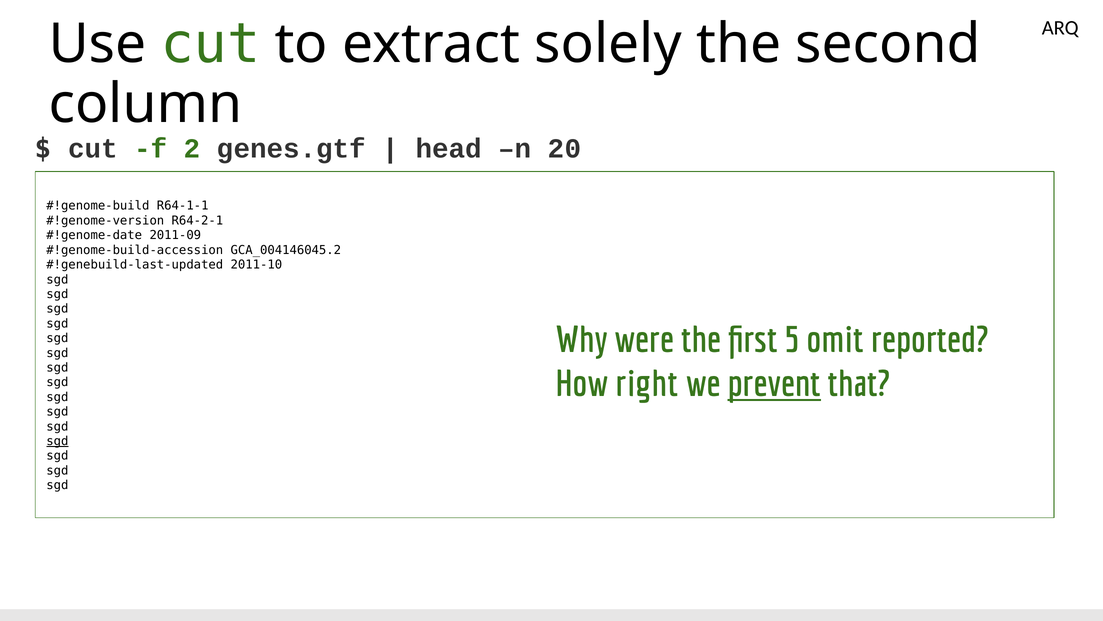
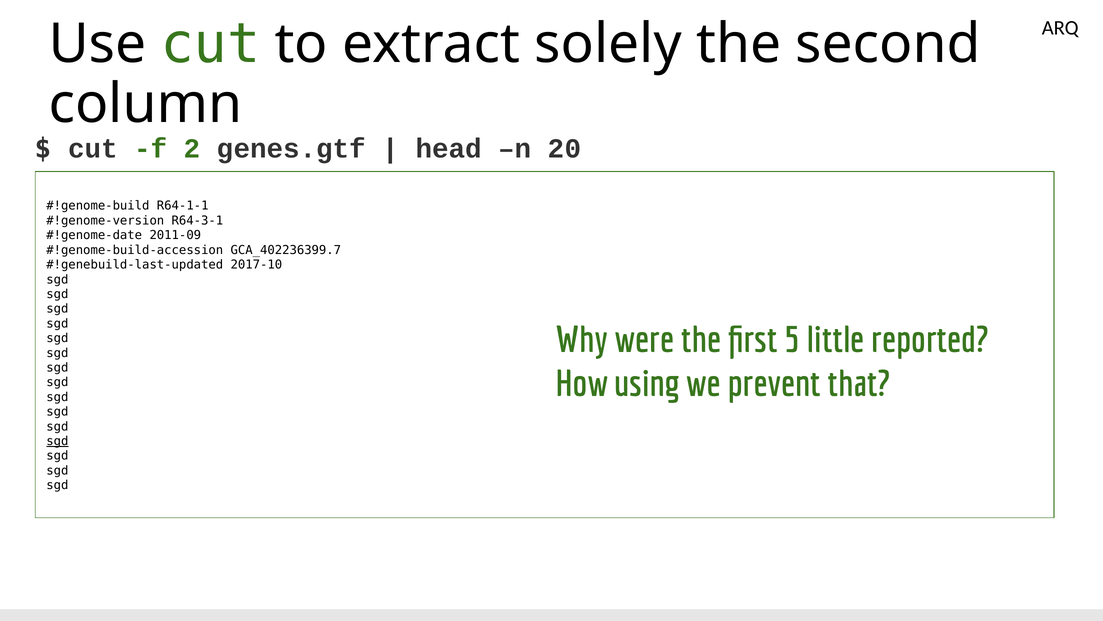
R64-2-1: R64-2-1 -> R64-3-1 (197, 220)
GCA_004146045.2: GCA_004146045.2 -> GCA_402236399.7 (286, 250)
2011-10: 2011-10 -> 2017-10 (256, 265)
omit: omit -> little (835, 340)
right: right -> using (647, 384)
prevent underline: present -> none (774, 384)
